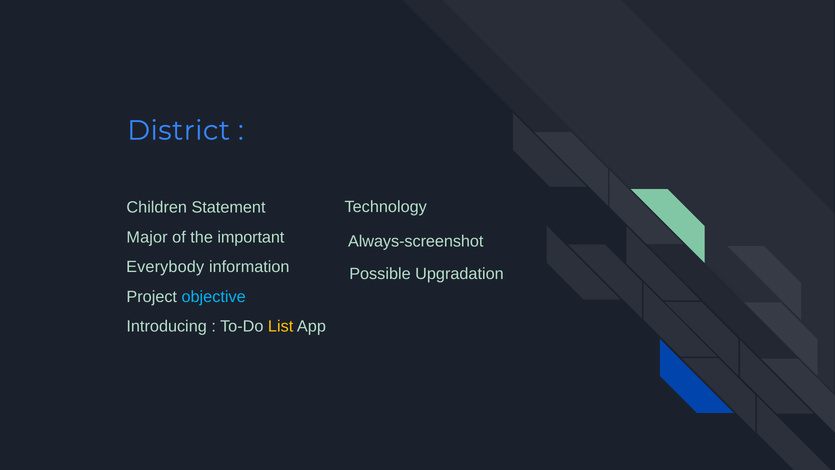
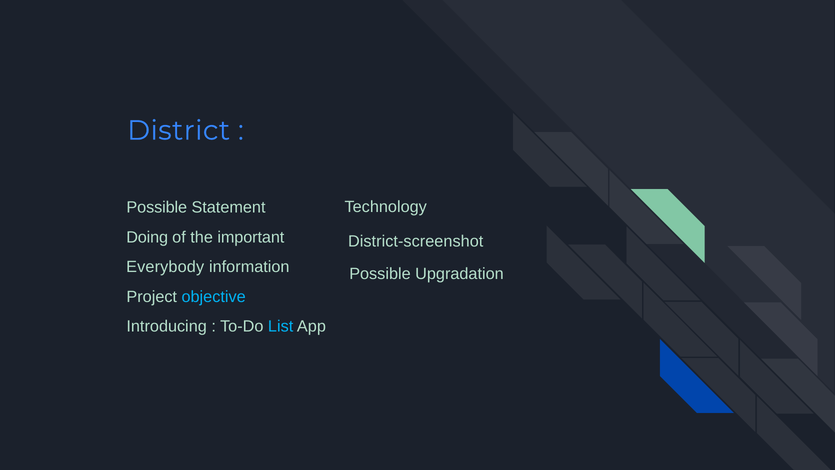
Children: Children -> Possible (157, 208)
Major: Major -> Doing (147, 237)
Always-screenshot: Always-screenshot -> District-screenshot (416, 241)
List colour: yellow -> light blue (281, 326)
